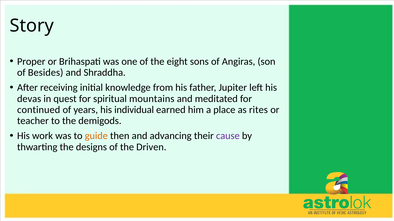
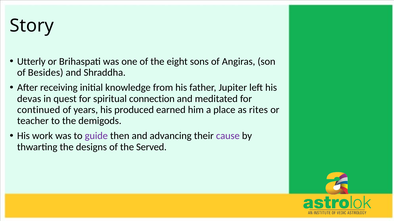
Proper: Proper -> Utterly (31, 62)
mountains: mountains -> connection (152, 99)
individual: individual -> produced (134, 110)
guide colour: orange -> purple (96, 136)
Driven: Driven -> Served (151, 147)
